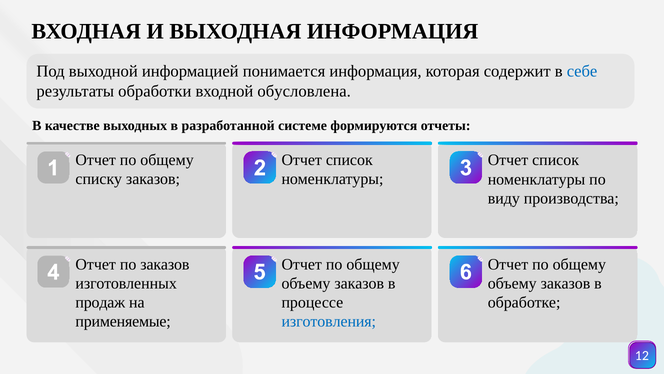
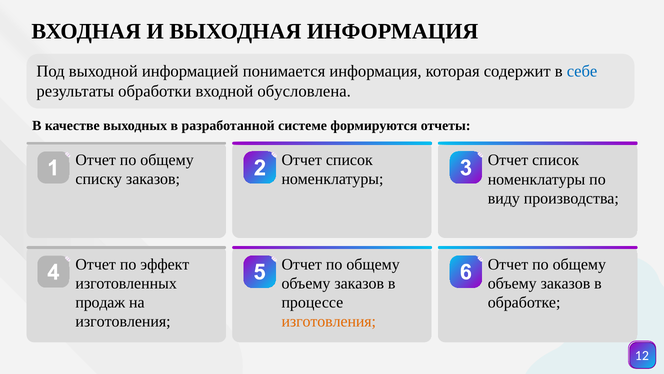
по заказов: заказов -> эффект (165, 264)
применяемые: применяемые -> изготовления (123, 321)
изготовления colour: blue -> orange (329, 321)
